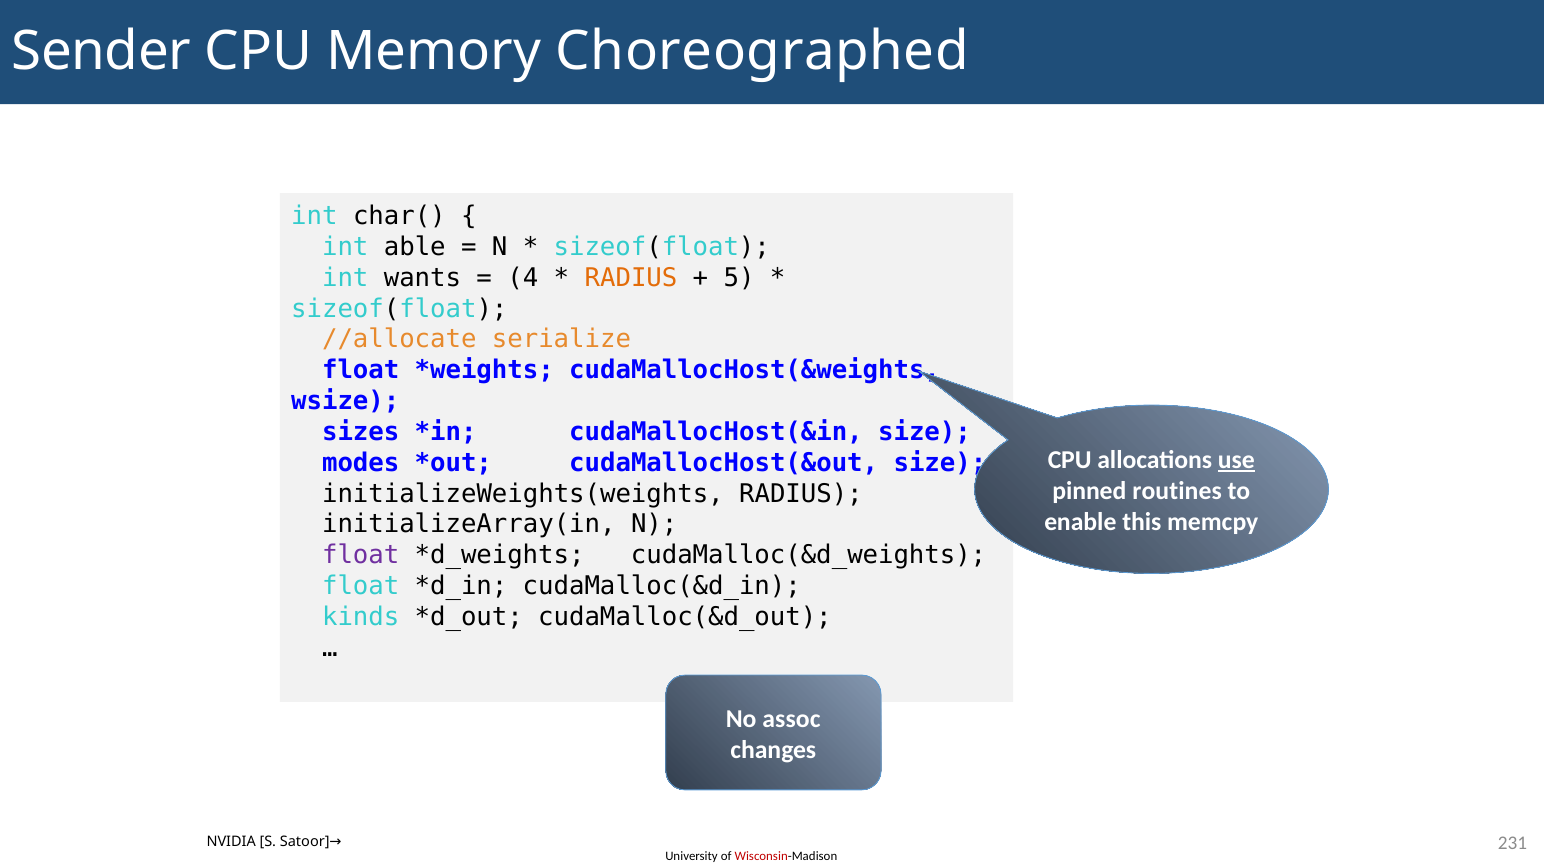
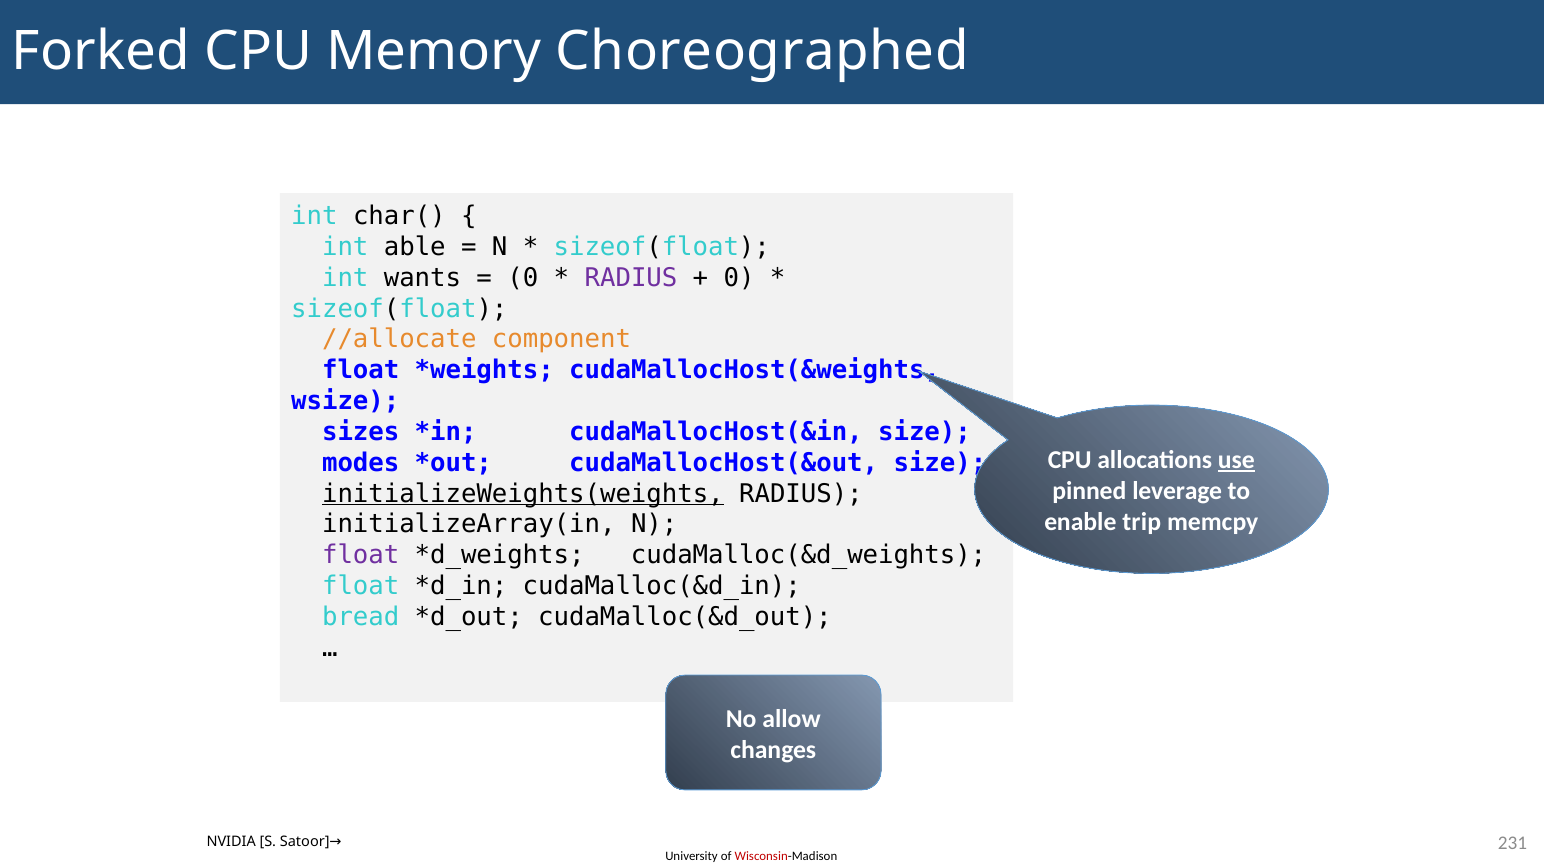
Sender: Sender -> Forked (101, 52)
4: 4 -> 0 (523, 278)
RADIUS colour: orange -> purple (631, 278)
5: 5 -> 0 (739, 278)
serialize: serialize -> component (561, 340)
routines: routines -> leverage (1177, 491)
initializeWeights(weights underline: none -> present (523, 494)
this: this -> trip (1142, 522)
kinds: kinds -> bread (361, 617)
assoc: assoc -> allow (792, 719)
